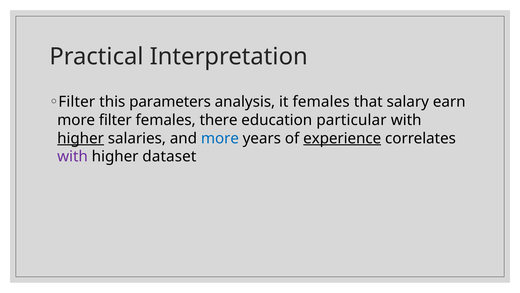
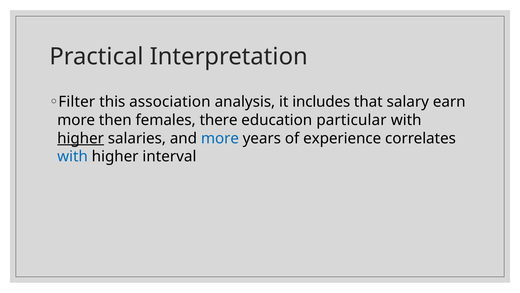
parameters: parameters -> association (170, 102)
it females: females -> includes (321, 102)
more filter: filter -> then (115, 120)
experience underline: present -> none (342, 138)
with colour: purple -> blue (73, 156)
dataset: dataset -> interval (169, 156)
